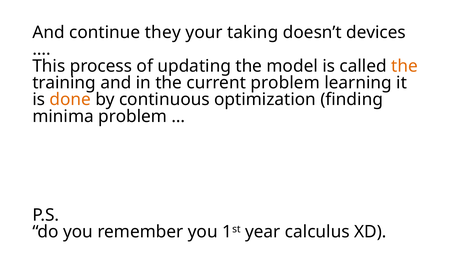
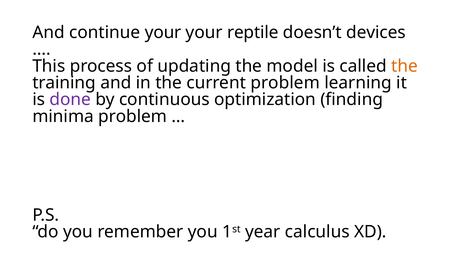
continue they: they -> your (163, 32)
taking: taking -> reptile (253, 32)
done colour: orange -> purple (70, 99)
